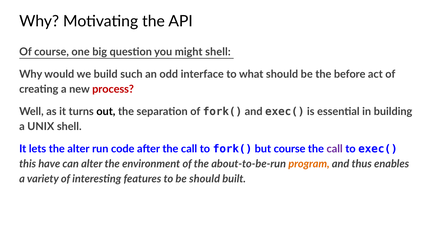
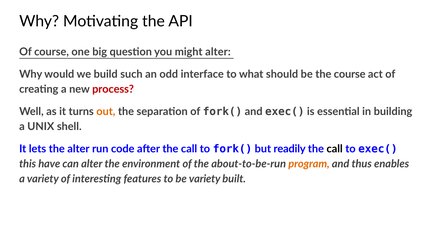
might shell: shell -> alter (218, 52)
the before: before -> course (350, 74)
out colour: black -> orange (106, 111)
but course: course -> readily (290, 149)
call colour: purple -> black (335, 149)
be should: should -> variety (205, 179)
